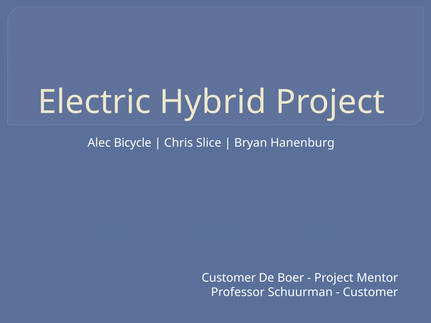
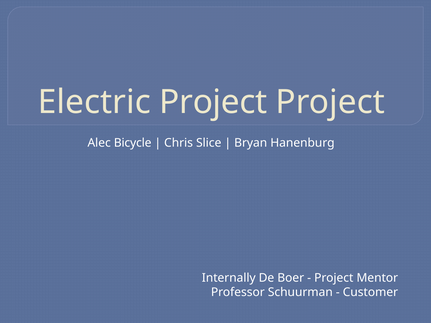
Electric Hybrid: Hybrid -> Project (213, 102)
Customer: Customer -> Internally (229, 278)
